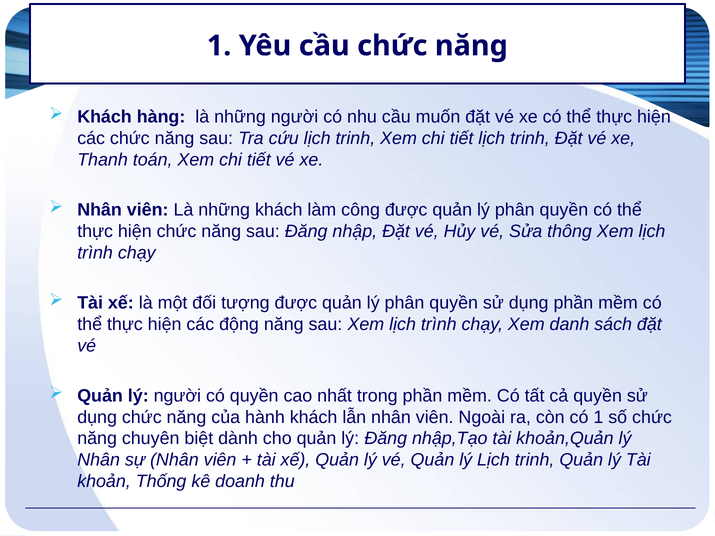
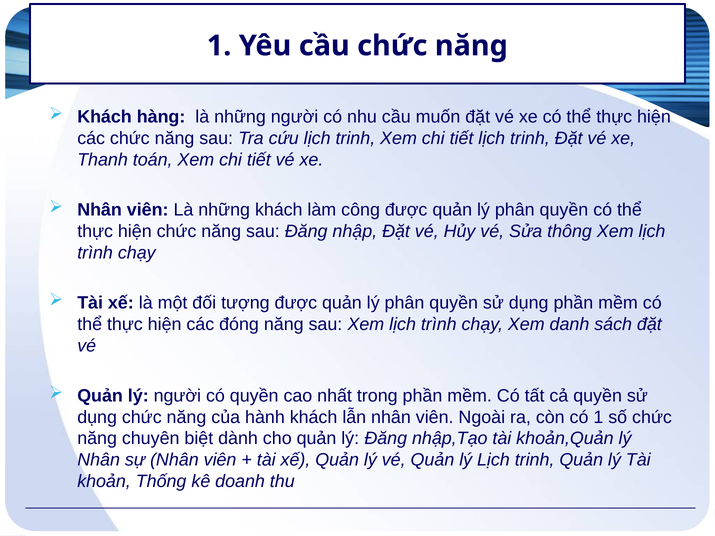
động: động -> đóng (239, 324)
